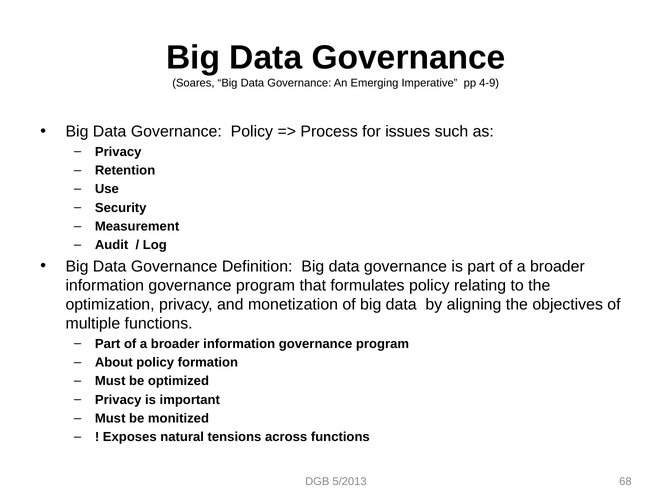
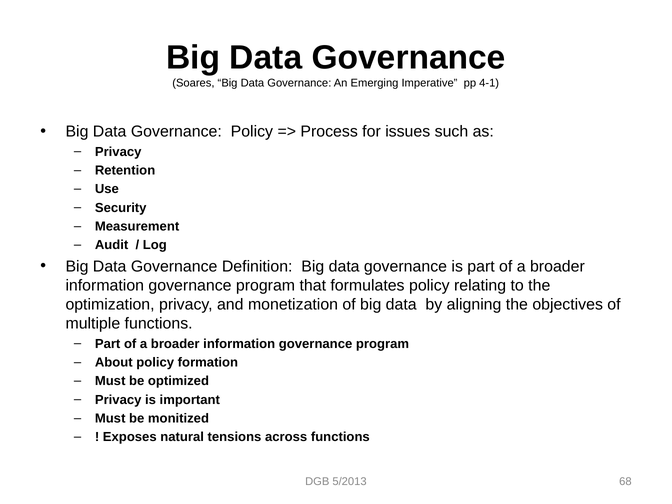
4-9: 4-9 -> 4-1 (489, 83)
